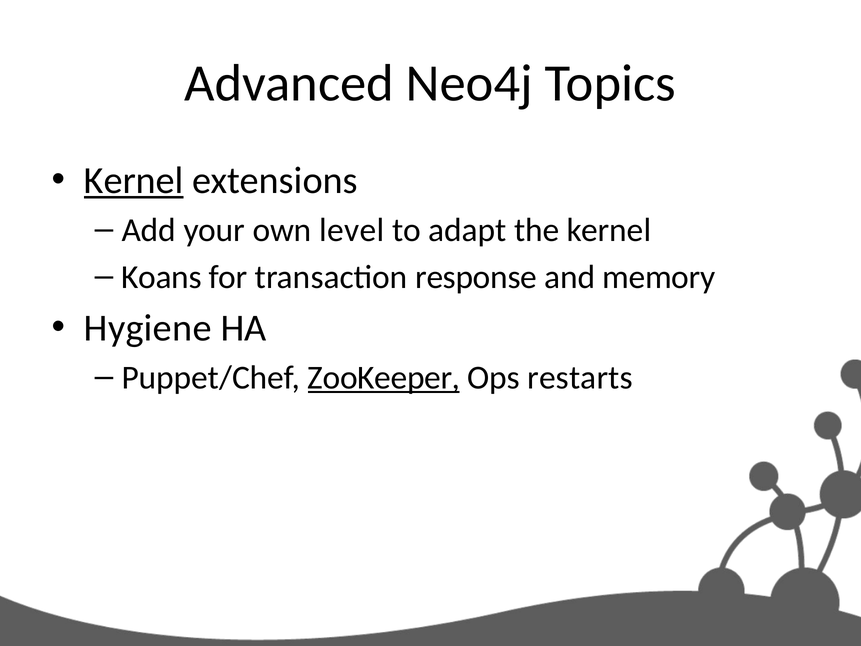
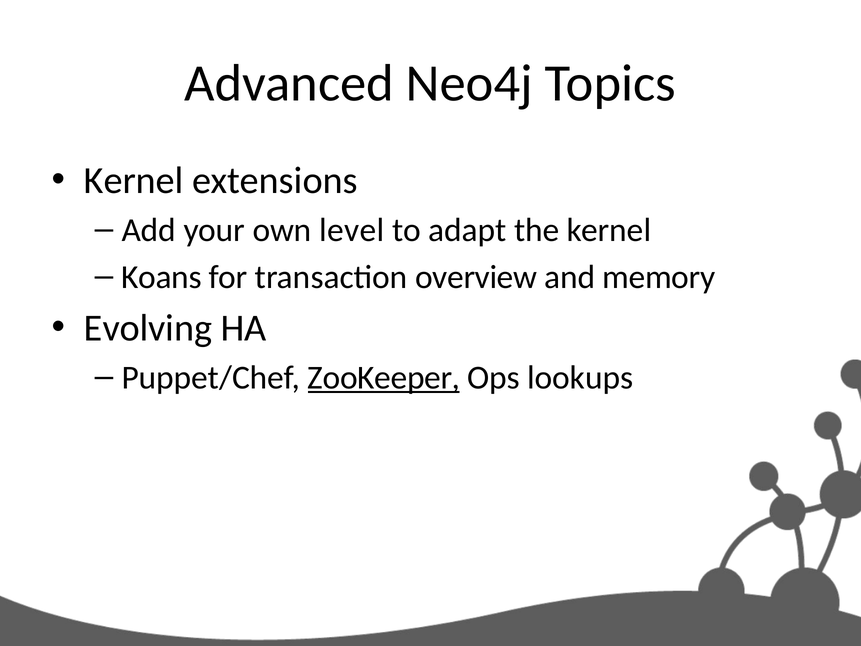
Kernel underline: present -> none (134, 181)
response: response -> overview (476, 277)
Hygiene: Hygiene -> Evolving (148, 328)
restarts: restarts -> lookups (580, 377)
